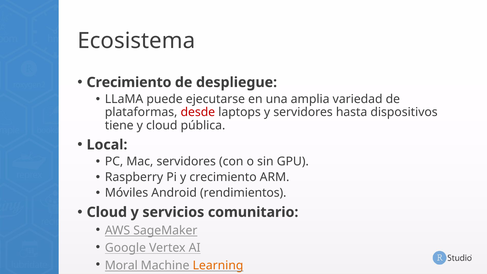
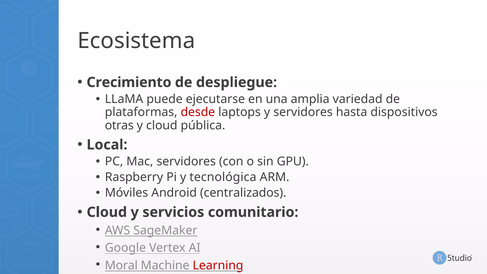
tiene: tiene -> otras (119, 125)
y crecimiento: crecimiento -> tecnológica (223, 177)
rendimientos: rendimientos -> centralizados (243, 193)
Learning colour: orange -> red (218, 265)
